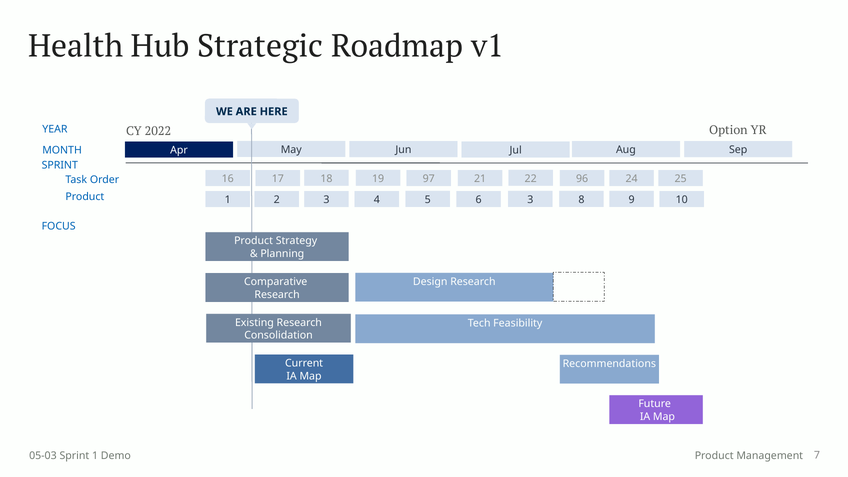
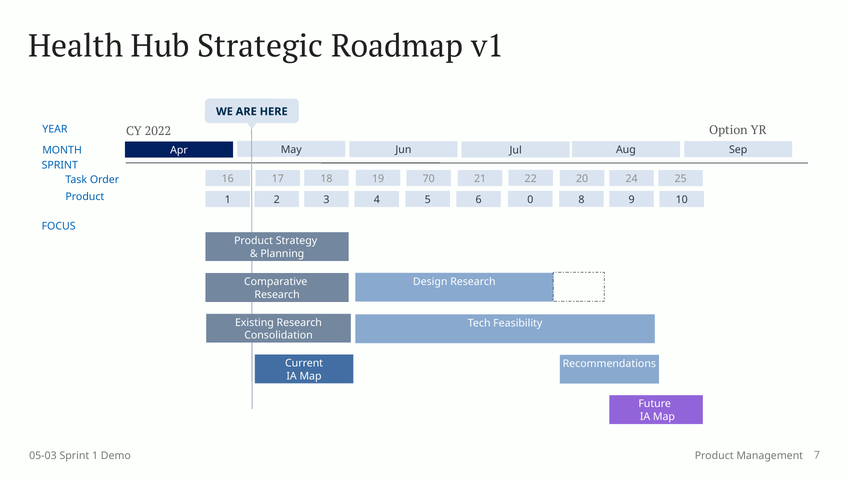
97: 97 -> 70 (429, 179)
96: 96 -> 20 (582, 179)
6 3: 3 -> 0 (530, 200)
